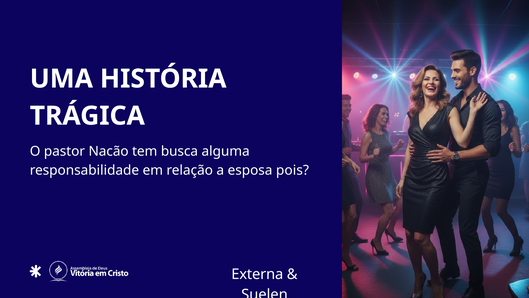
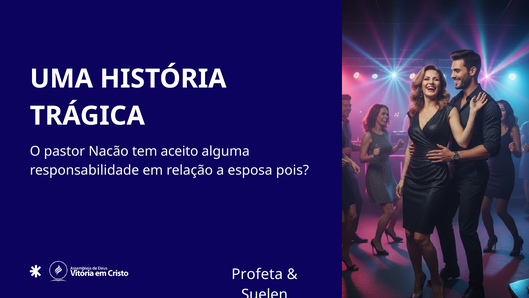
busca: busca -> aceito (179, 151)
Externa: Externa -> Profeta (257, 274)
